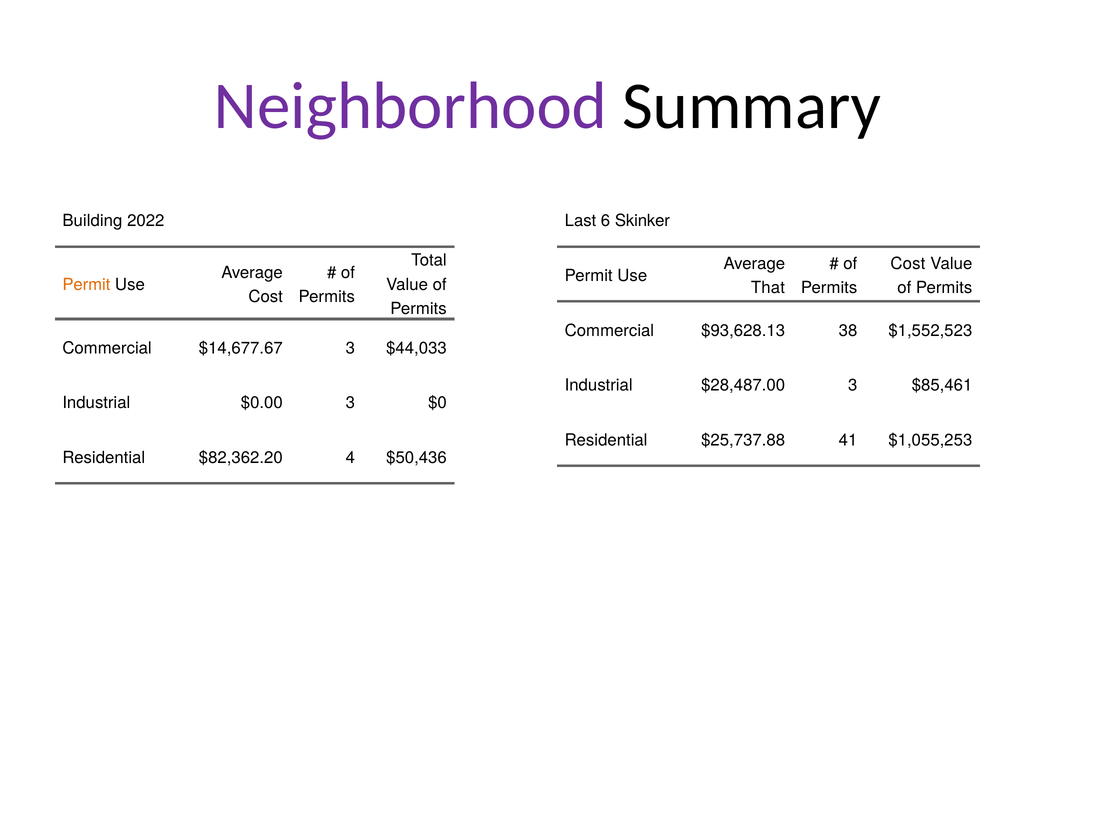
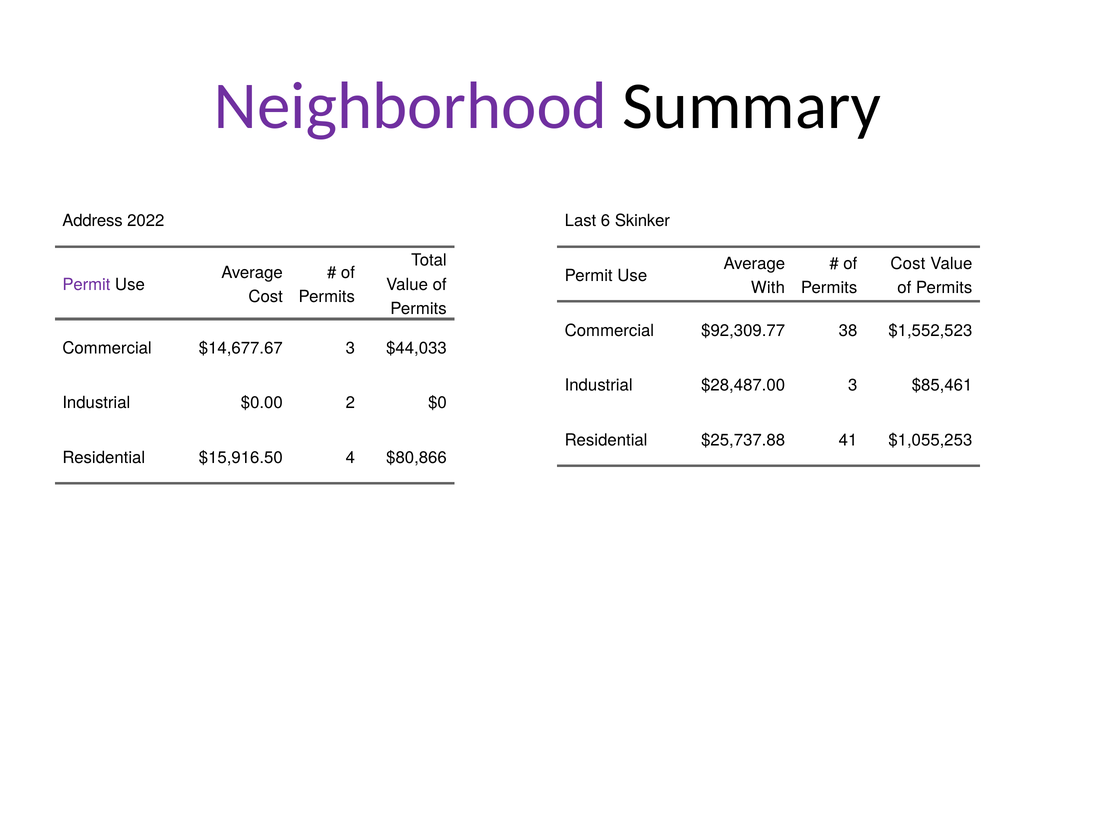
Building: Building -> Address (92, 221)
Permit colour: orange -> purple (86, 285)
That: That -> With (768, 288)
$93,628.13: $93,628.13 -> $92,309.77 (743, 331)
$0.00 3: 3 -> 2 (350, 403)
$82,362.20: $82,362.20 -> $15,916.50 (241, 458)
$50,436: $50,436 -> $80,866 (416, 458)
